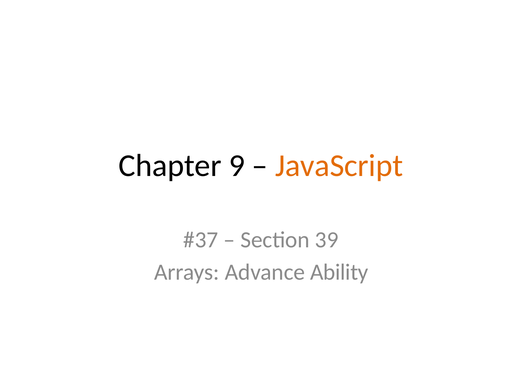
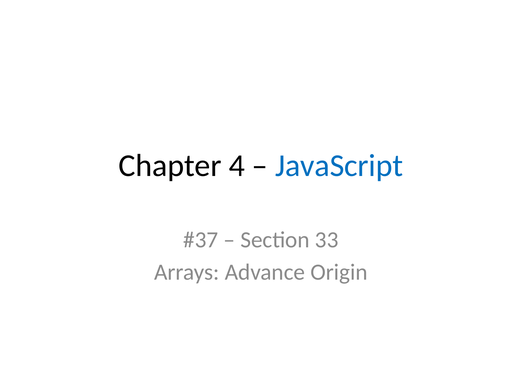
9: 9 -> 4 (237, 166)
JavaScript colour: orange -> blue (339, 166)
39: 39 -> 33 (327, 240)
Ability: Ability -> Origin (339, 272)
